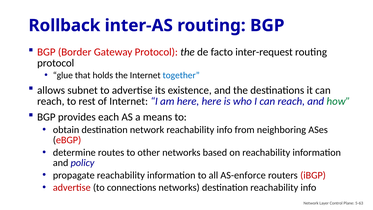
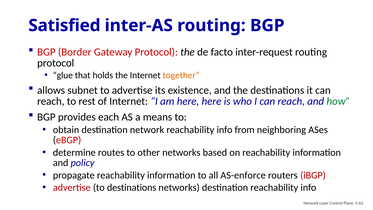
Rollback: Rollback -> Satisfied (64, 25)
together colour: blue -> orange (181, 75)
to connections: connections -> destinations (132, 187)
